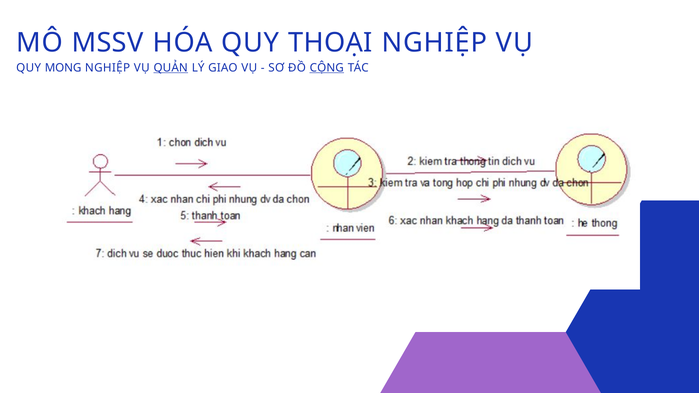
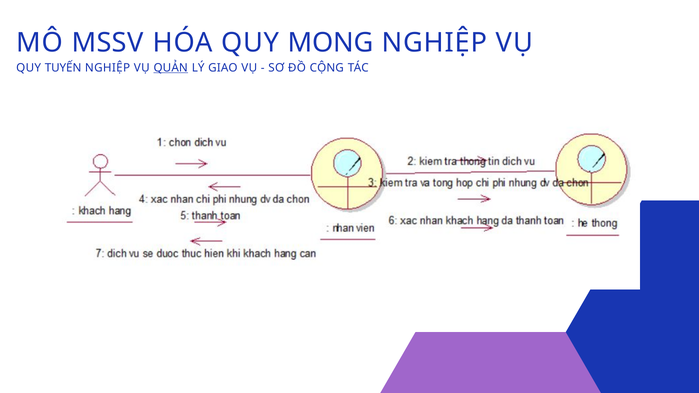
THOẠI: THOẠI -> MONG (331, 43)
MONG: MONG -> TUYẾN (63, 68)
CỘNG underline: present -> none (327, 68)
